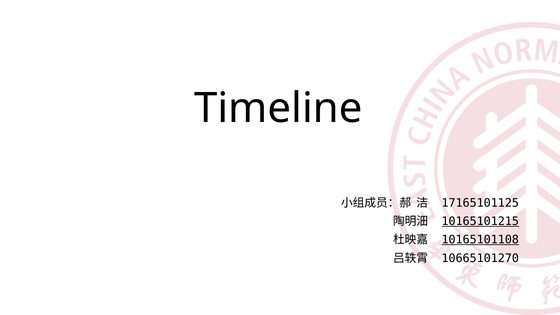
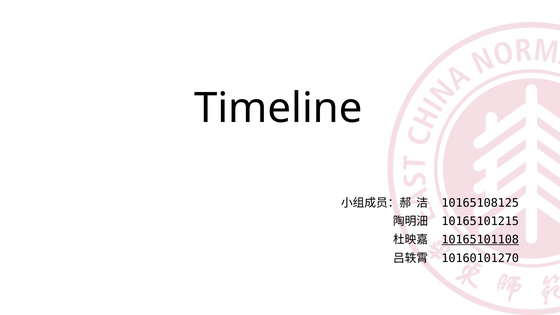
17165101125: 17165101125 -> 10165108125 (480, 203)
10165101215 underline: present -> none (480, 221)
10665101270: 10665101270 -> 10160101270 (480, 258)
